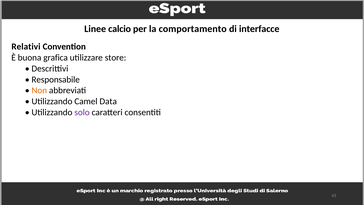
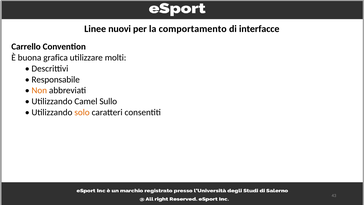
calcio: calcio -> nuovi (120, 29)
Relativi: Relativi -> Carrello (26, 47)
store: store -> molti (116, 58)
Data: Data -> Sullo (108, 101)
solo colour: purple -> orange (82, 112)
